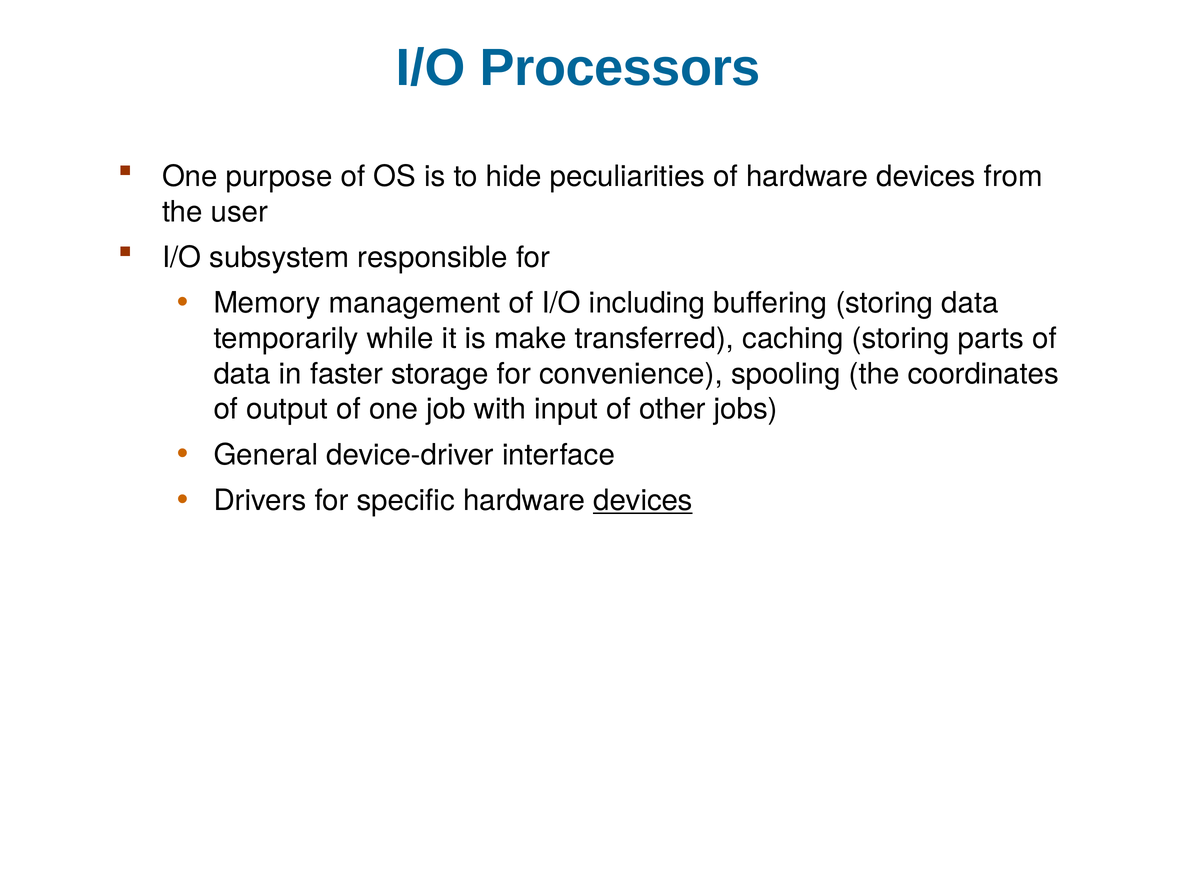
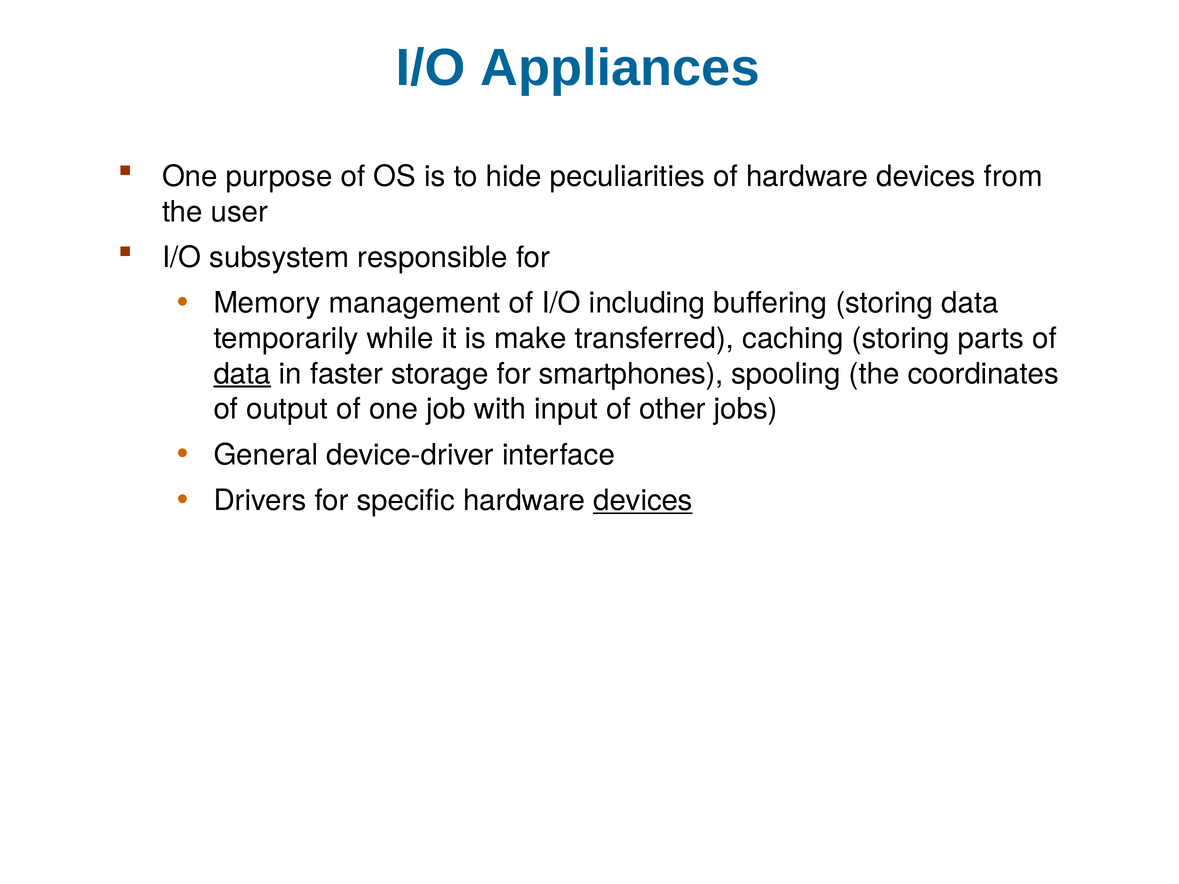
Processors: Processors -> Appliances (620, 68)
data underline: none -> present (242, 374)
convenience: convenience -> smartphones (631, 374)
